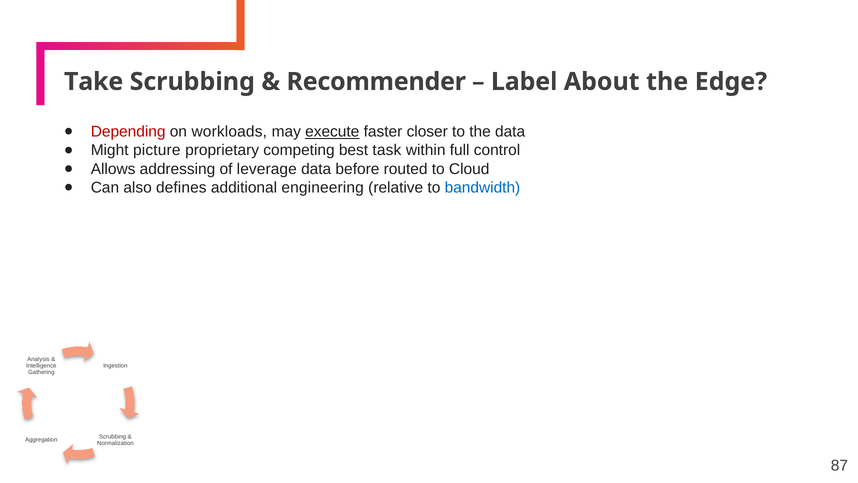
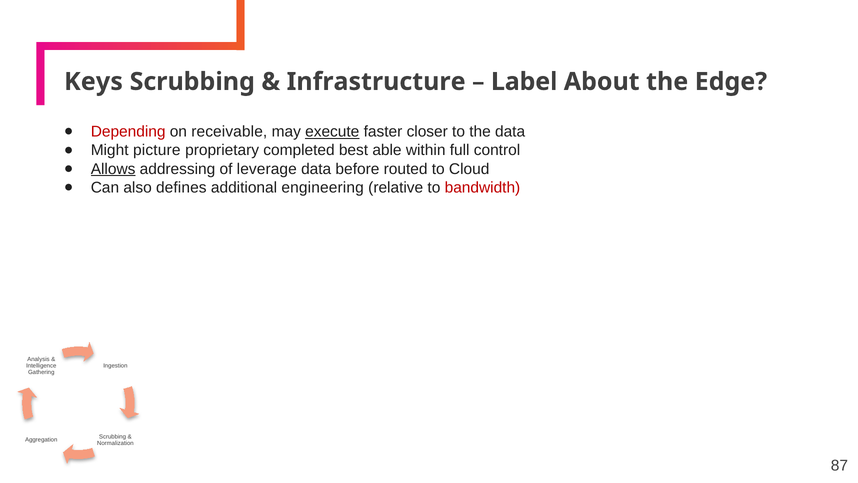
Take: Take -> Keys (93, 82)
Recommender: Recommender -> Infrastructure (376, 82)
workloads: workloads -> receivable (229, 132)
competing: competing -> completed (299, 150)
task: task -> able (387, 150)
Allows underline: none -> present (113, 169)
bandwidth colour: blue -> red (482, 187)
